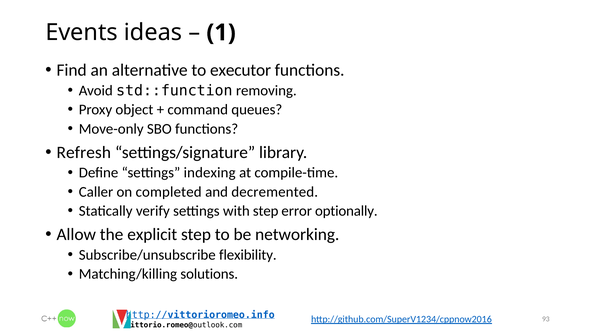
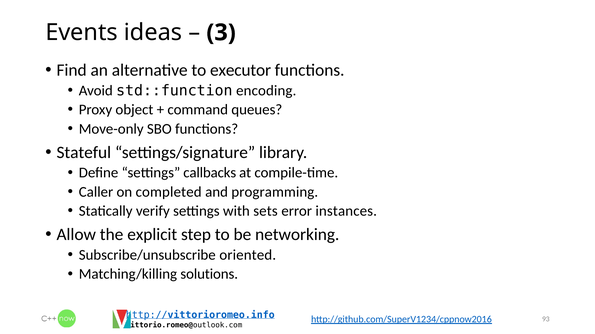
1: 1 -> 3 (221, 33)
removing: removing -> encoding (266, 91)
Refresh: Refresh -> Stateful (84, 153)
indexing: indexing -> callbacks (210, 173)
decremented: decremented -> programming (275, 192)
with step: step -> sets (266, 211)
optionally: optionally -> instances (346, 211)
flexibility: flexibility -> oriented (248, 255)
